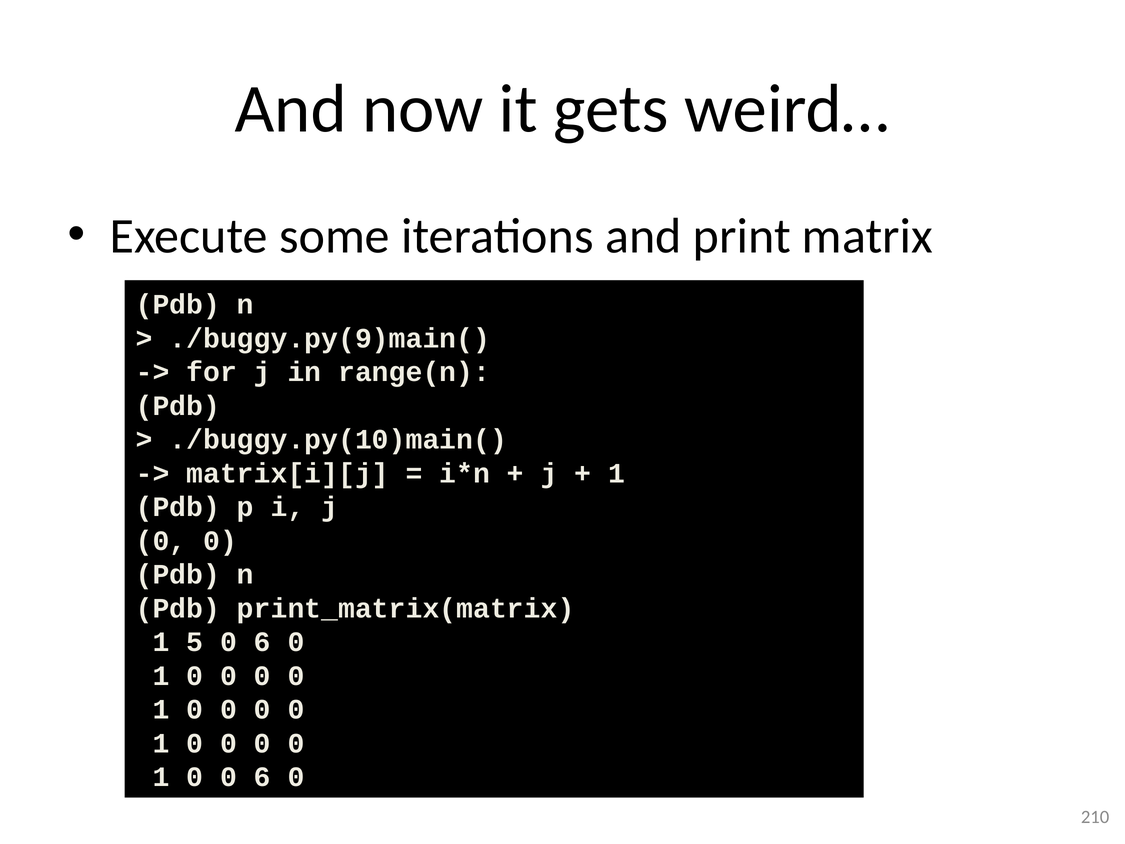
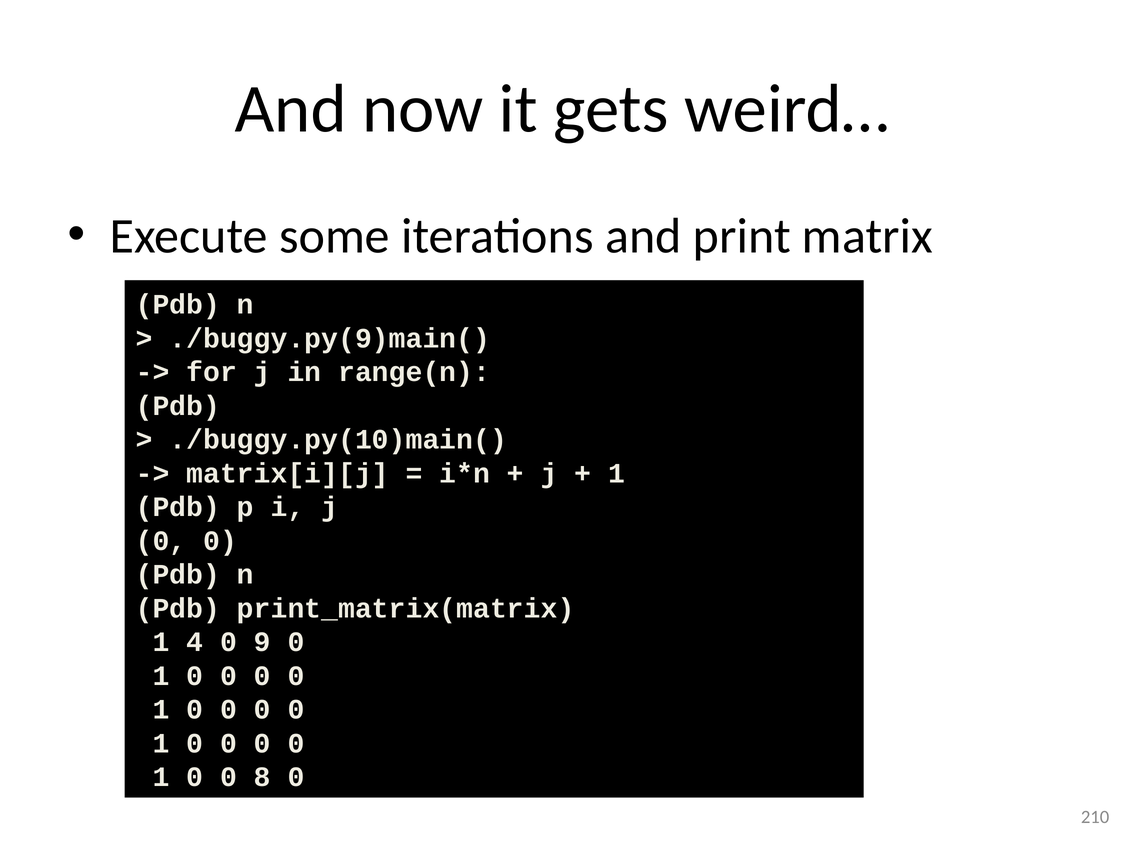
5: 5 -> 4 (195, 642)
6: 6 -> 9 (262, 642)
0 0 6: 6 -> 8 (262, 777)
